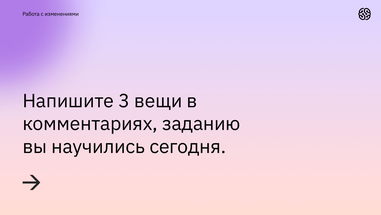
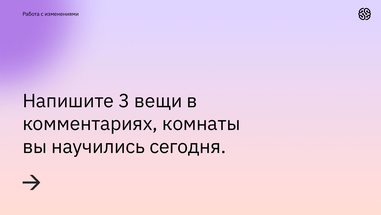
заданию: заданию -> комнаты (201, 124)
